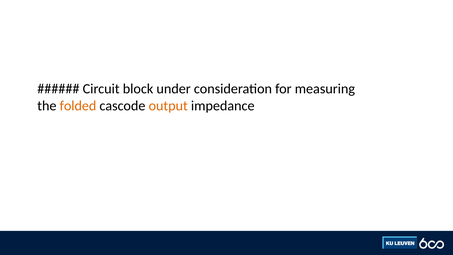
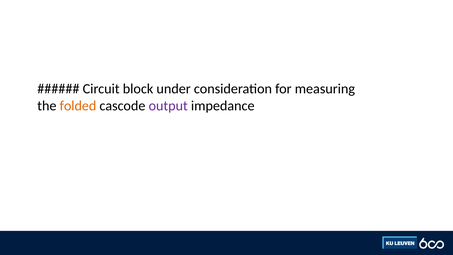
output colour: orange -> purple (168, 106)
